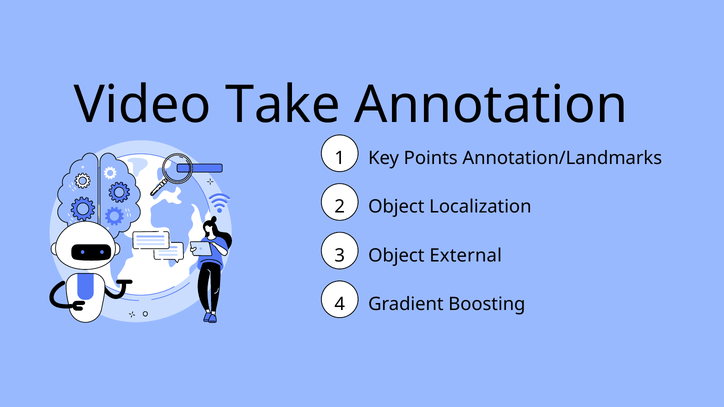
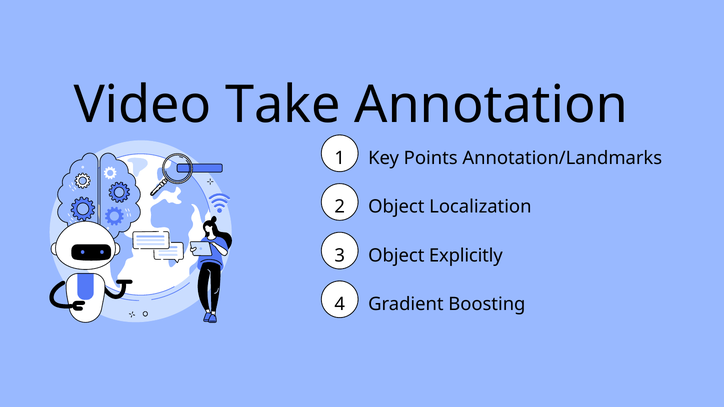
External: External -> Explicitly (466, 256)
